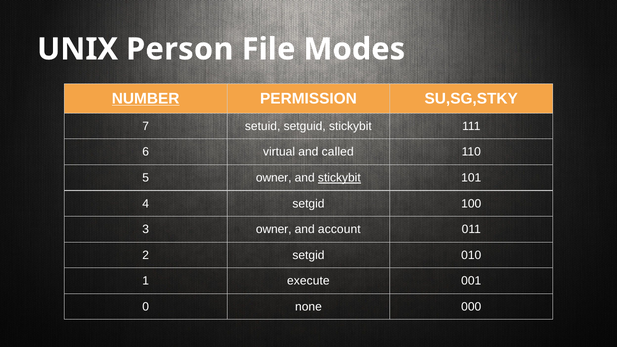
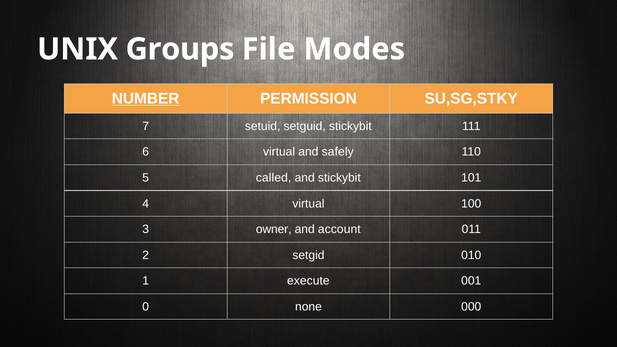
Person: Person -> Groups (180, 49)
called: called -> safely (338, 152)
5 owner: owner -> called (274, 178)
stickybit underline: present -> none (339, 178)
4 setgid: setgid -> virtual (308, 204)
